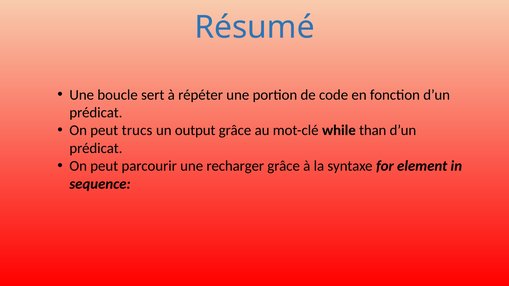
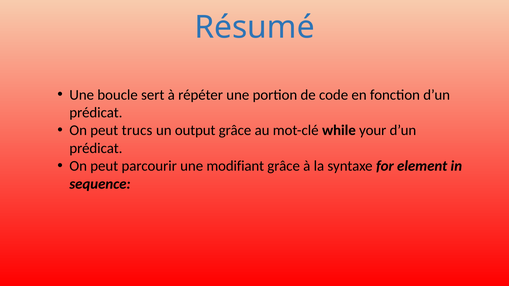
than: than -> your (373, 131)
recharger: recharger -> modifiant (235, 166)
